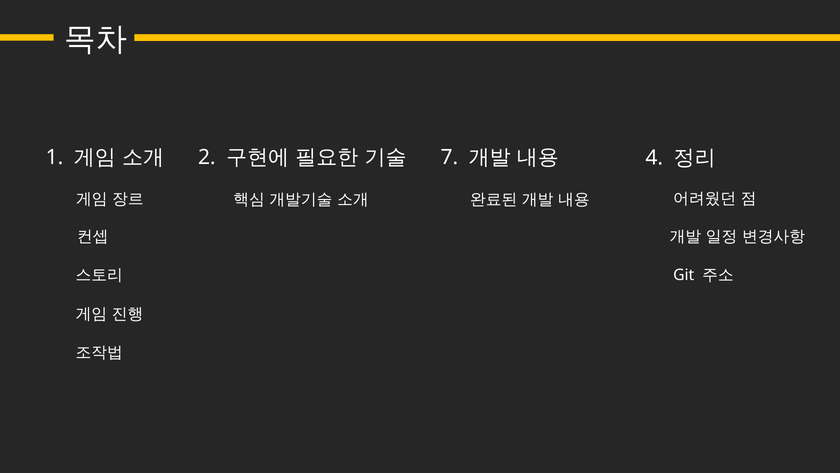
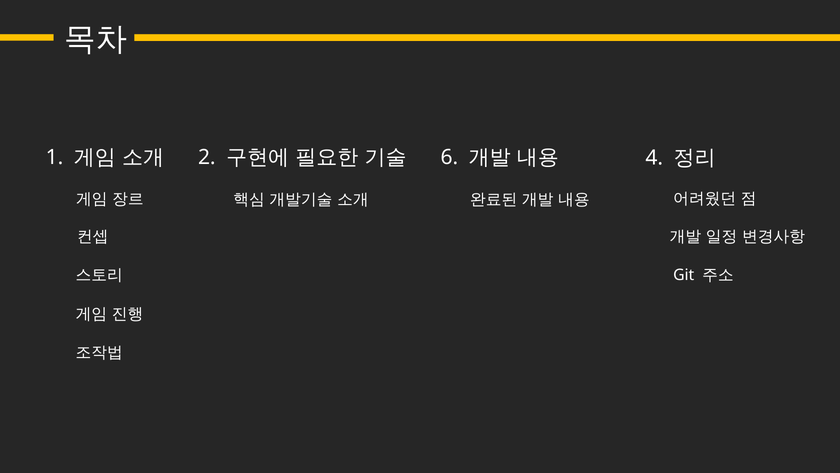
7: 7 -> 6 (449, 157)
